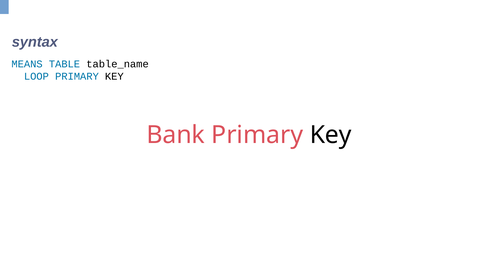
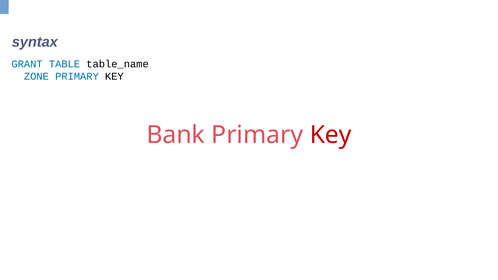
MEANS: MEANS -> GRANT (27, 64)
LOOP: LOOP -> ZONE (36, 77)
Key colour: black -> red (331, 135)
